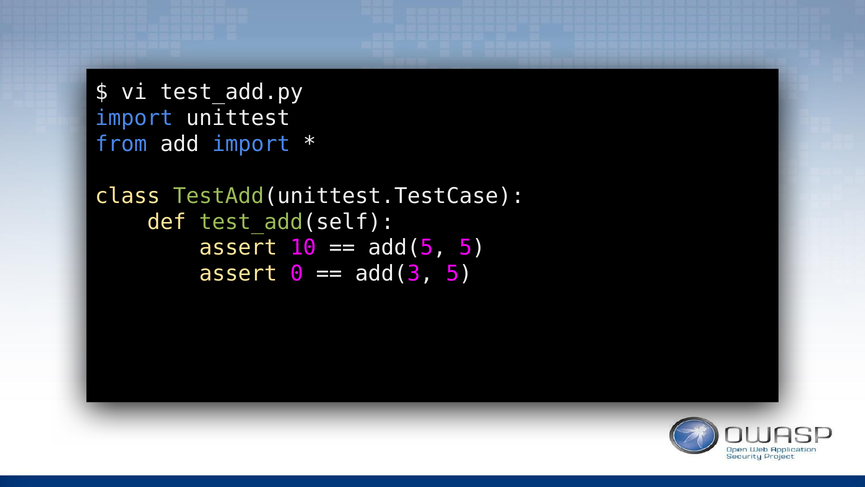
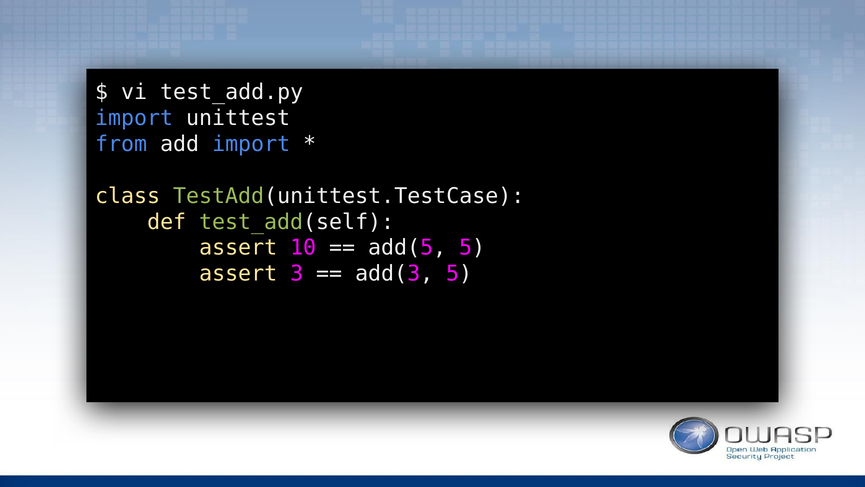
0: 0 -> 3 (297, 274)
